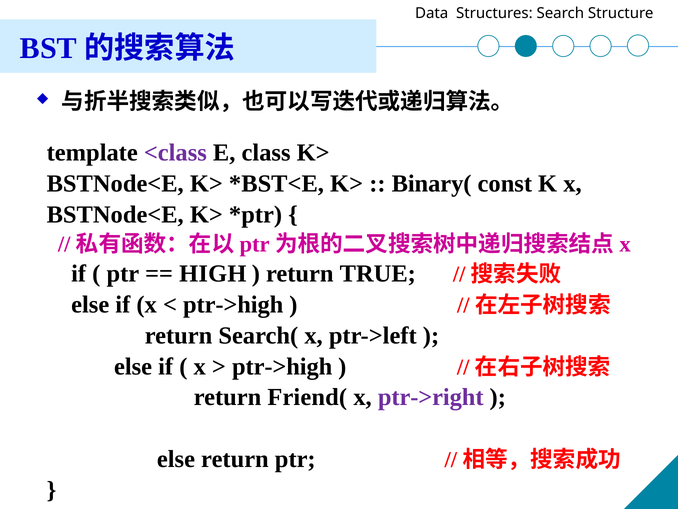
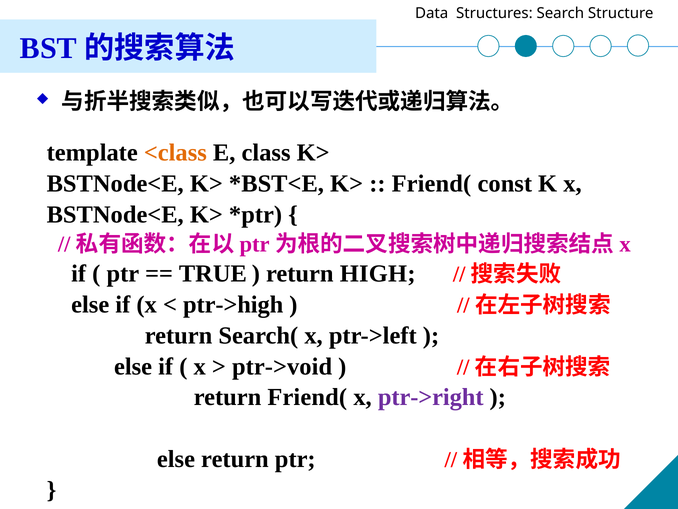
<class colour: purple -> orange (175, 153)
Binary(: Binary( -> Friend( (431, 184)
HIGH: HIGH -> TRUE (213, 274)
TRUE: TRUE -> HIGH (378, 274)
ptr->high: ptr->high -> ptr->void (282, 366)
